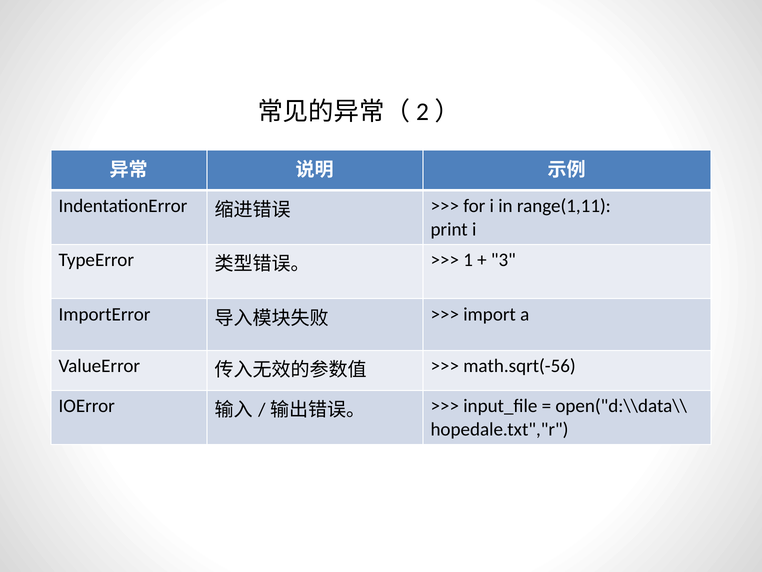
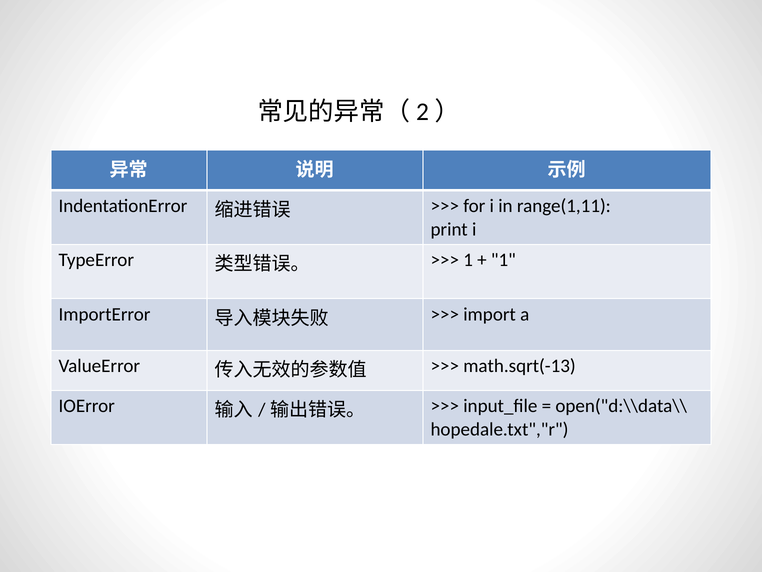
3: 3 -> 1 (503, 260)
math.sqrt(-56: math.sqrt(-56 -> math.sqrt(-13 (519, 366)
